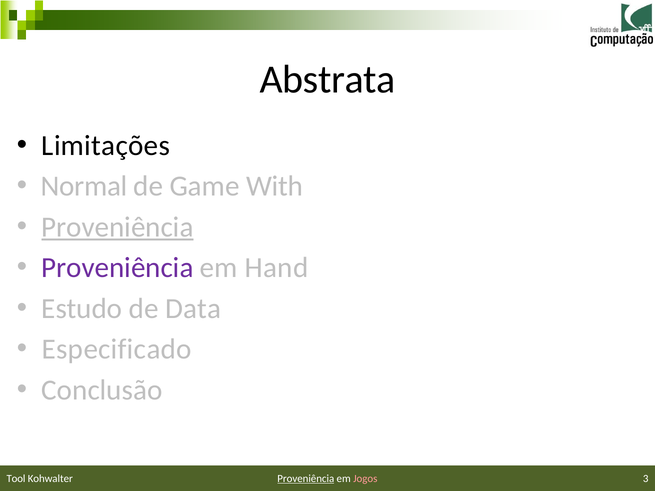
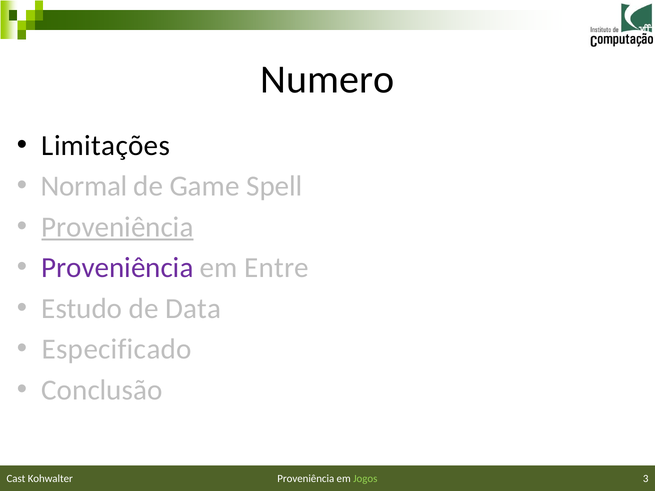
Abstrata: Abstrata -> Numero (327, 80)
With: With -> Spell (274, 186)
Hand: Hand -> Entre (277, 268)
Proveniência underline: present -> none (306, 479)
Jogos colour: pink -> light green (365, 479)
Tool: Tool -> Cast (16, 479)
